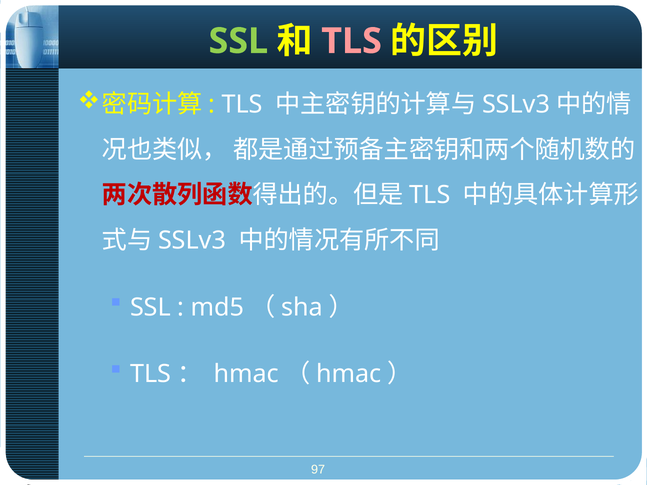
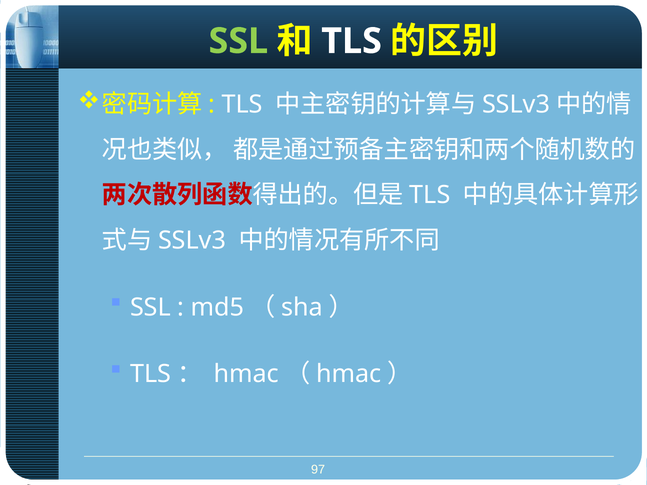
TLS colour: pink -> white (352, 41)
